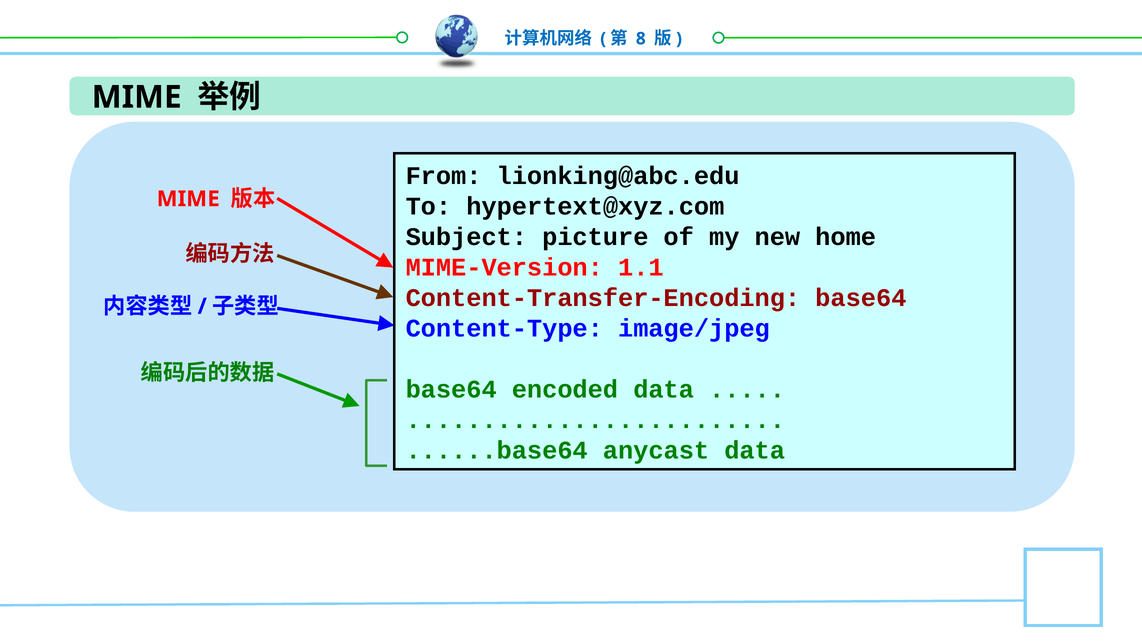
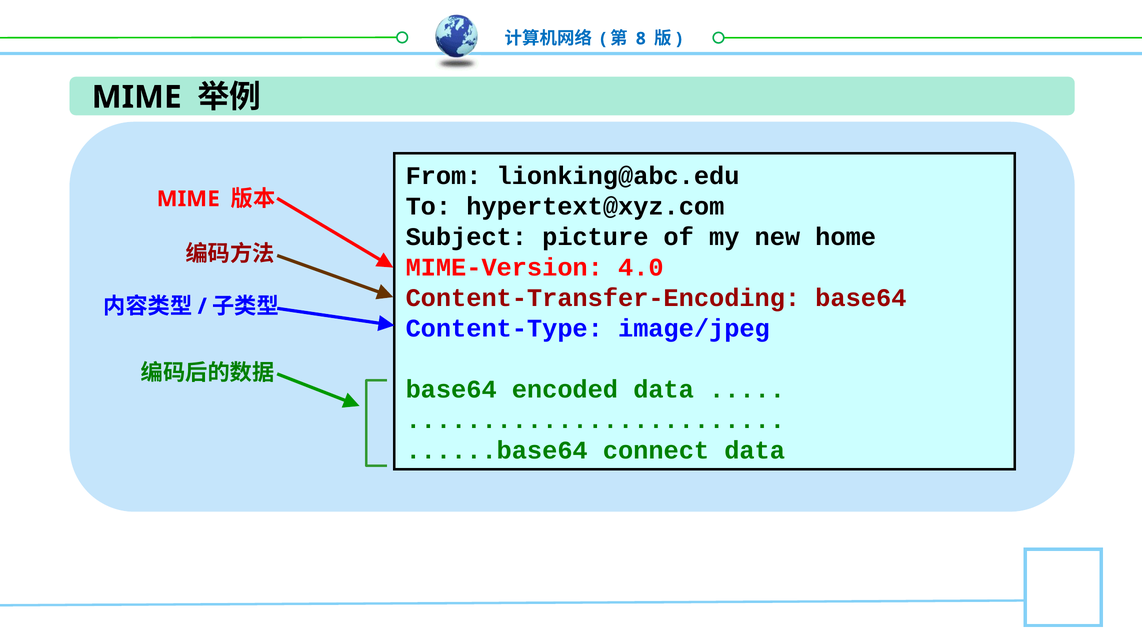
1.1: 1.1 -> 4.0 (641, 267)
anycast: anycast -> connect (656, 450)
